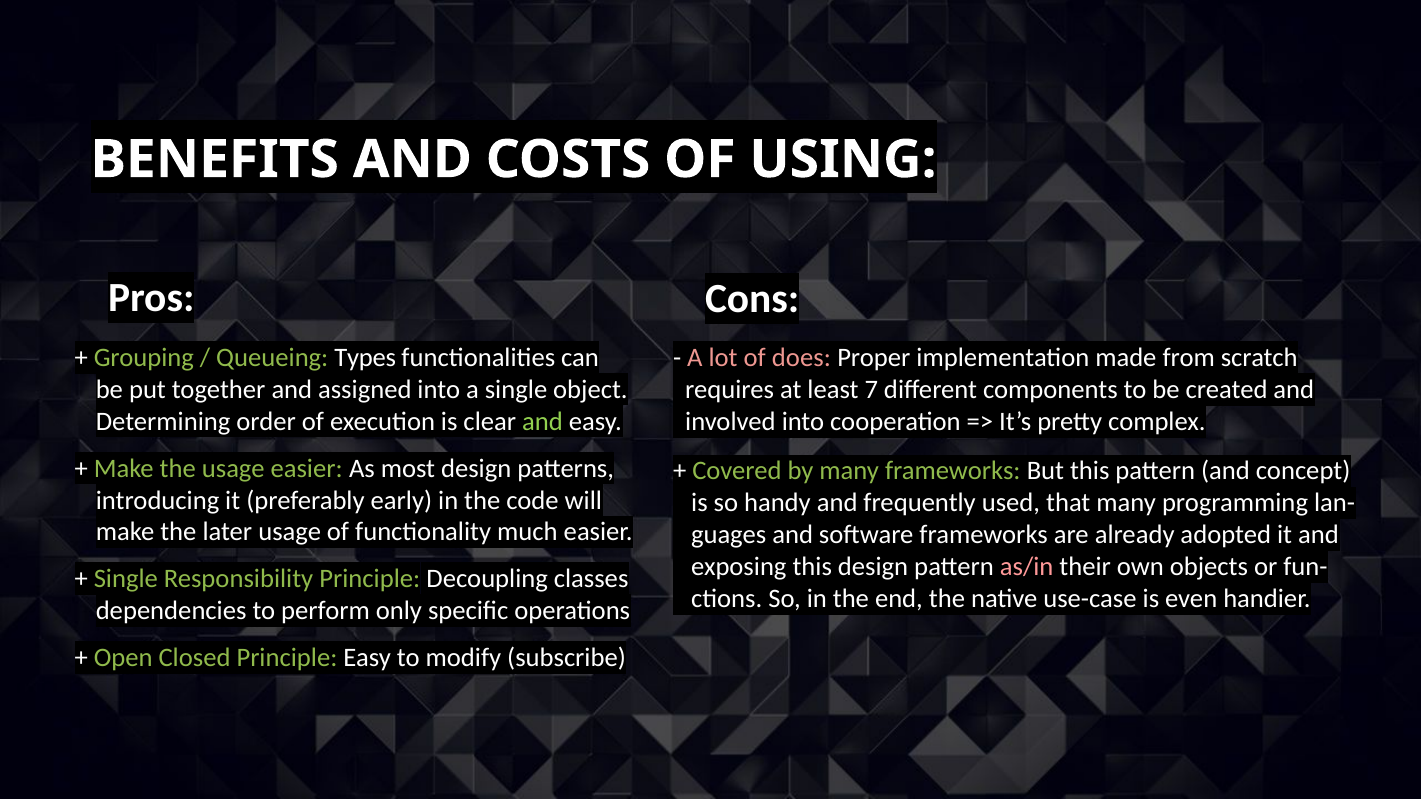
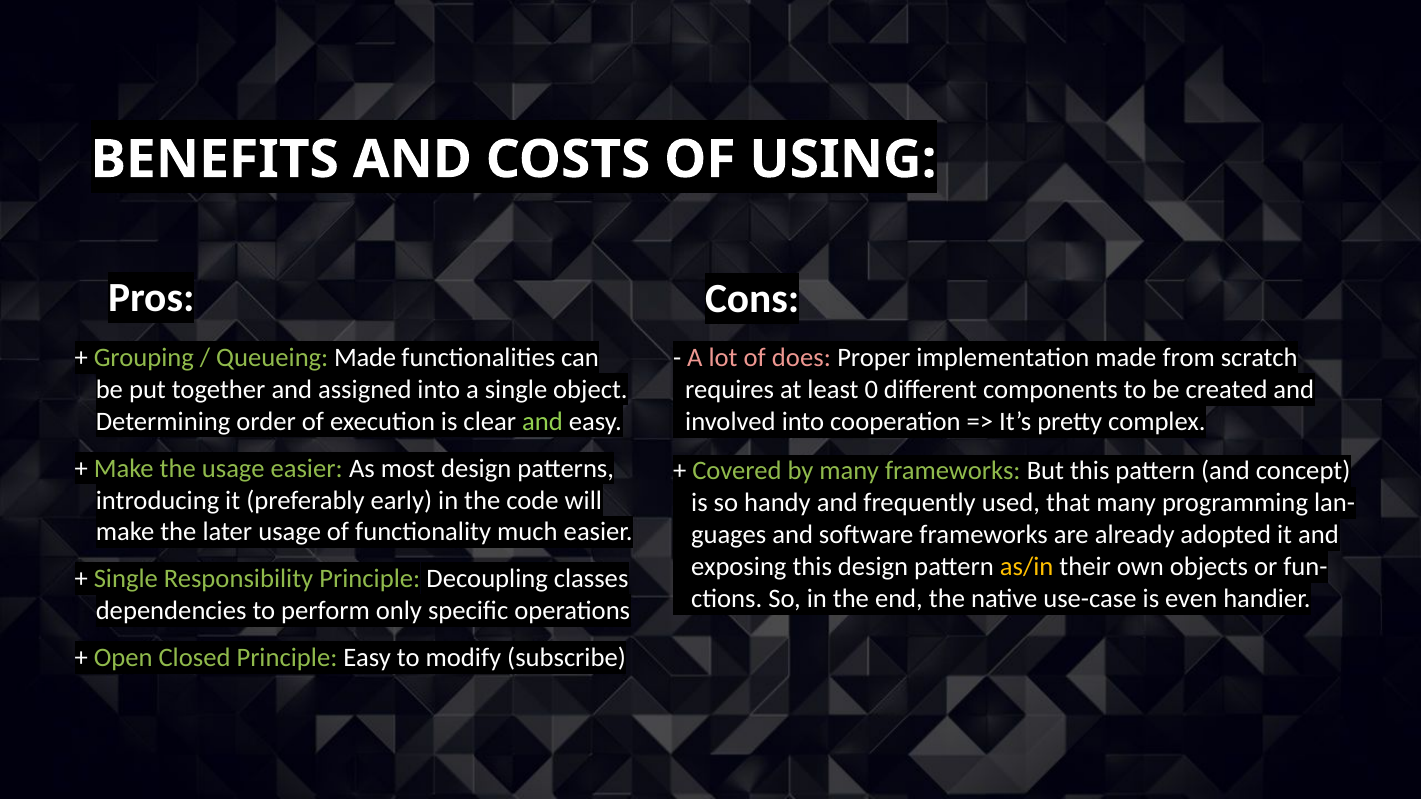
Queueing Types: Types -> Made (365, 358)
7: 7 -> 0 (871, 390)
as/in colour: pink -> yellow (1027, 567)
